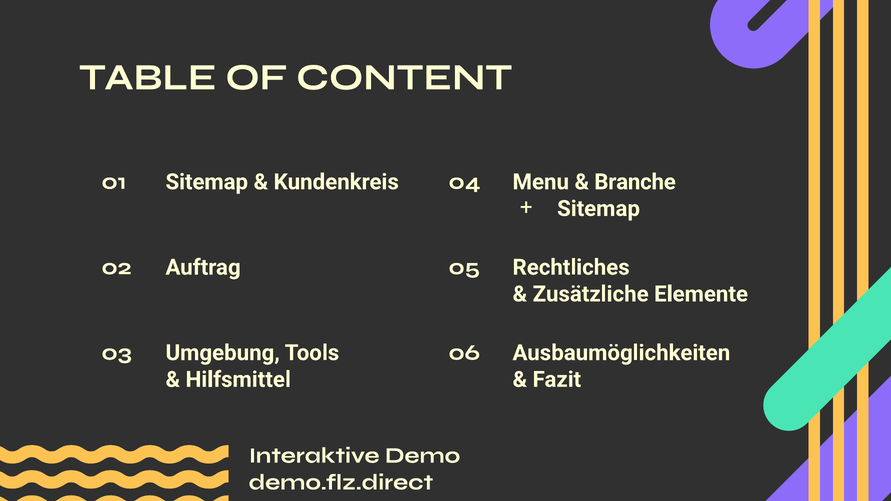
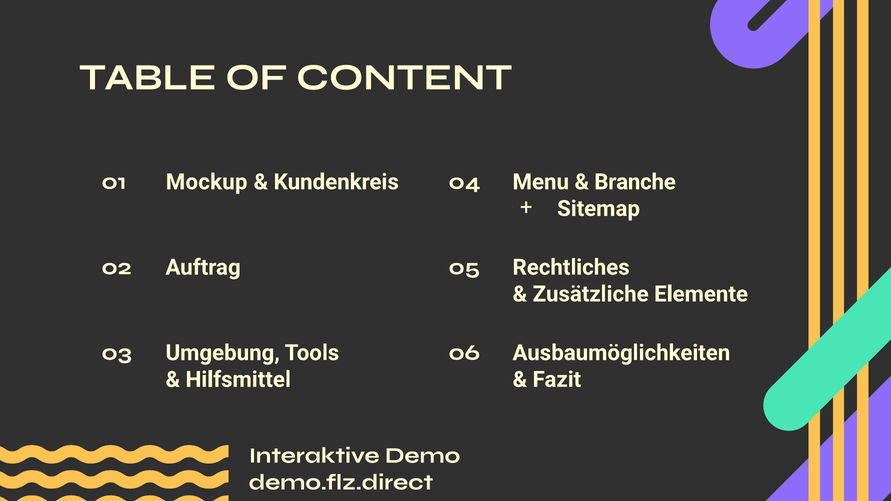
Sitemap: Sitemap -> Mockup (207, 182)
